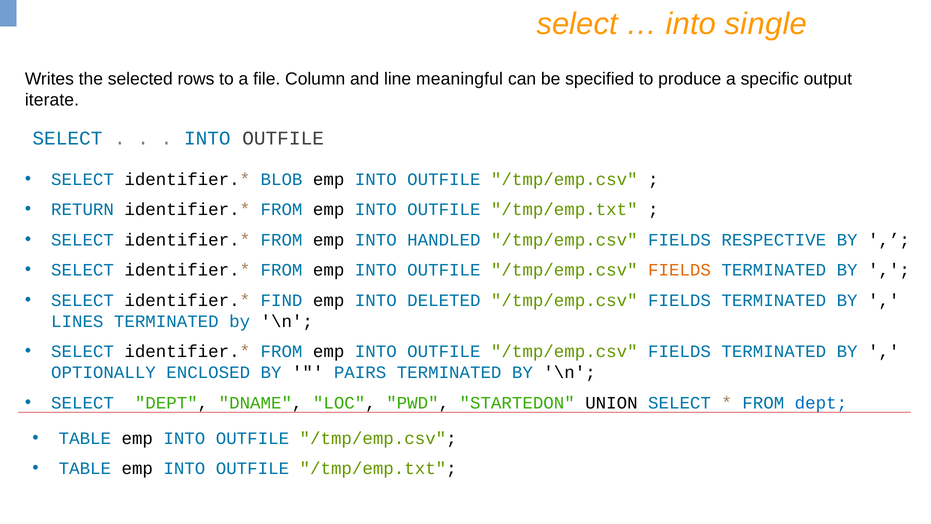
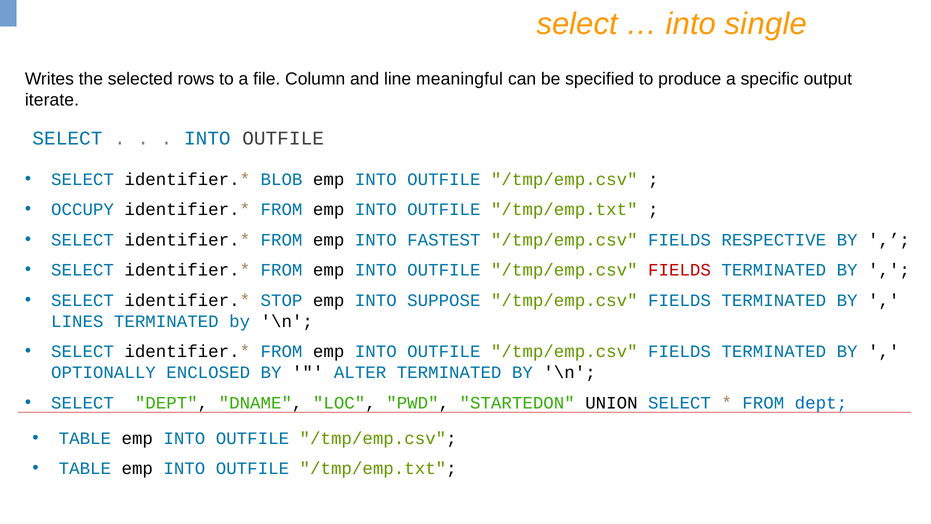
RETURN: RETURN -> OCCUPY (83, 209)
HANDLED: HANDLED -> FASTEST (444, 240)
FIELDS colour: orange -> red (680, 270)
FIND: FIND -> STOP (282, 300)
DELETED: DELETED -> SUPPOSE (444, 300)
PAIRS: PAIRS -> ALTER (360, 372)
